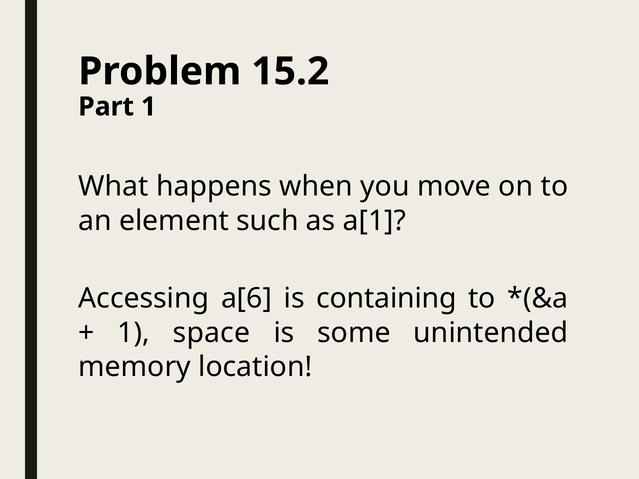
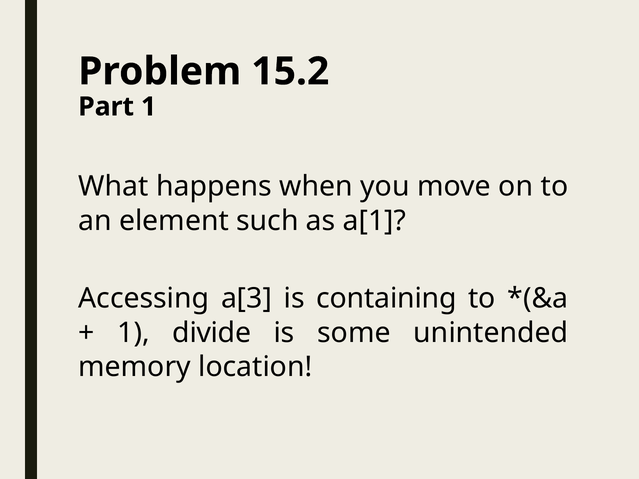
a[6: a[6 -> a[3 (246, 299)
space: space -> divide (212, 333)
